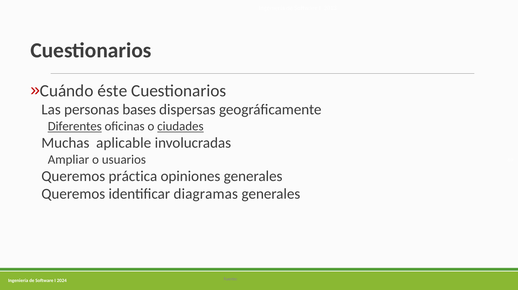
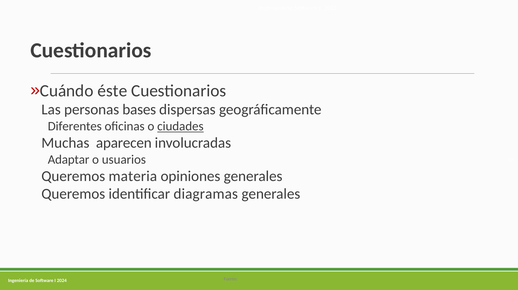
Diferentes underline: present -> none (75, 126)
aplicable: aplicable -> aparecen (124, 143)
Ampliar: Ampliar -> Adaptar (69, 160)
práctica: práctica -> materia (133, 176)
